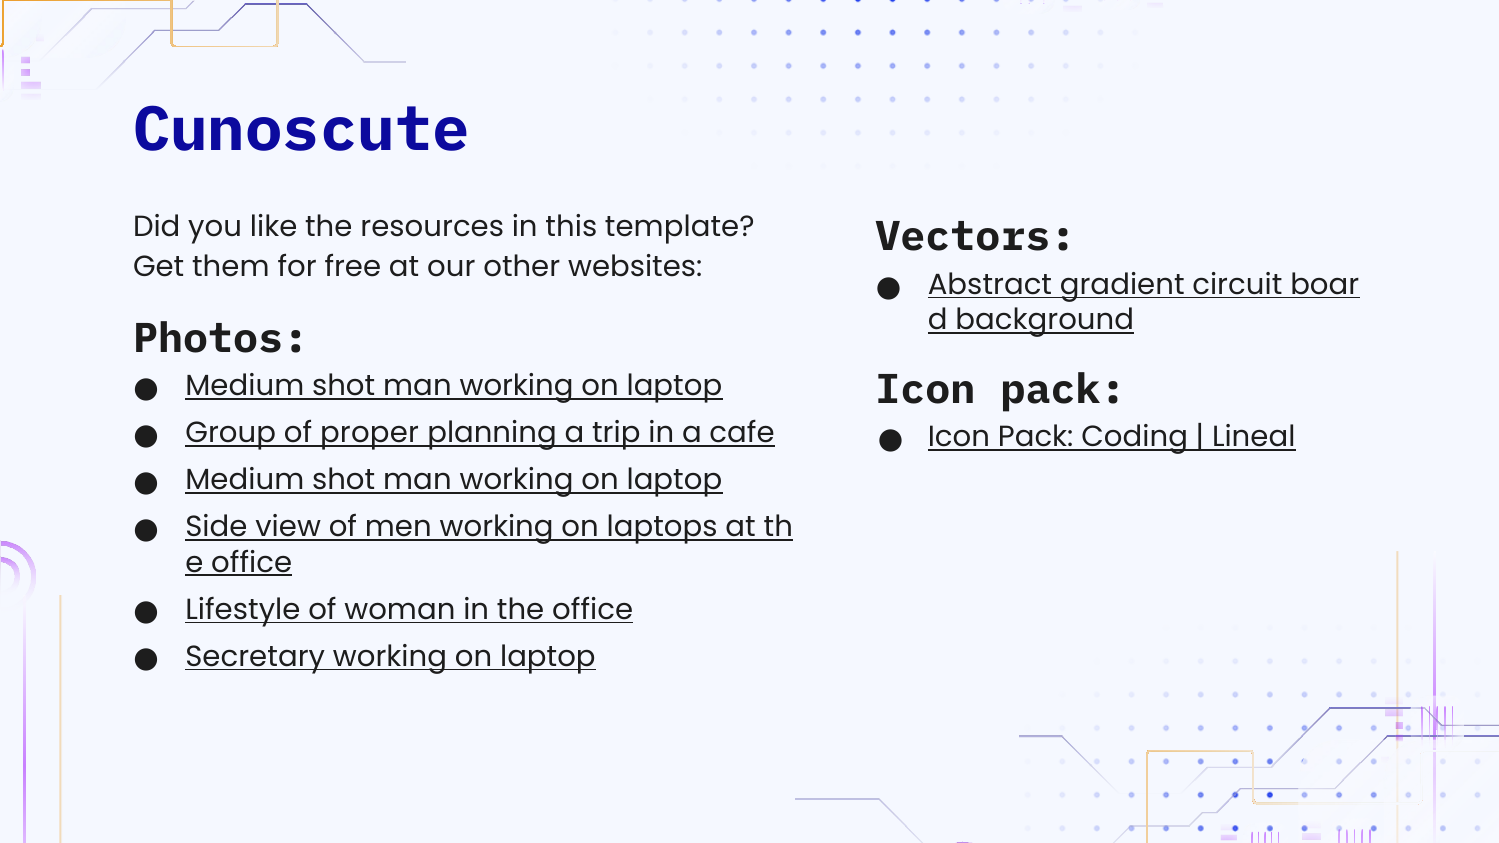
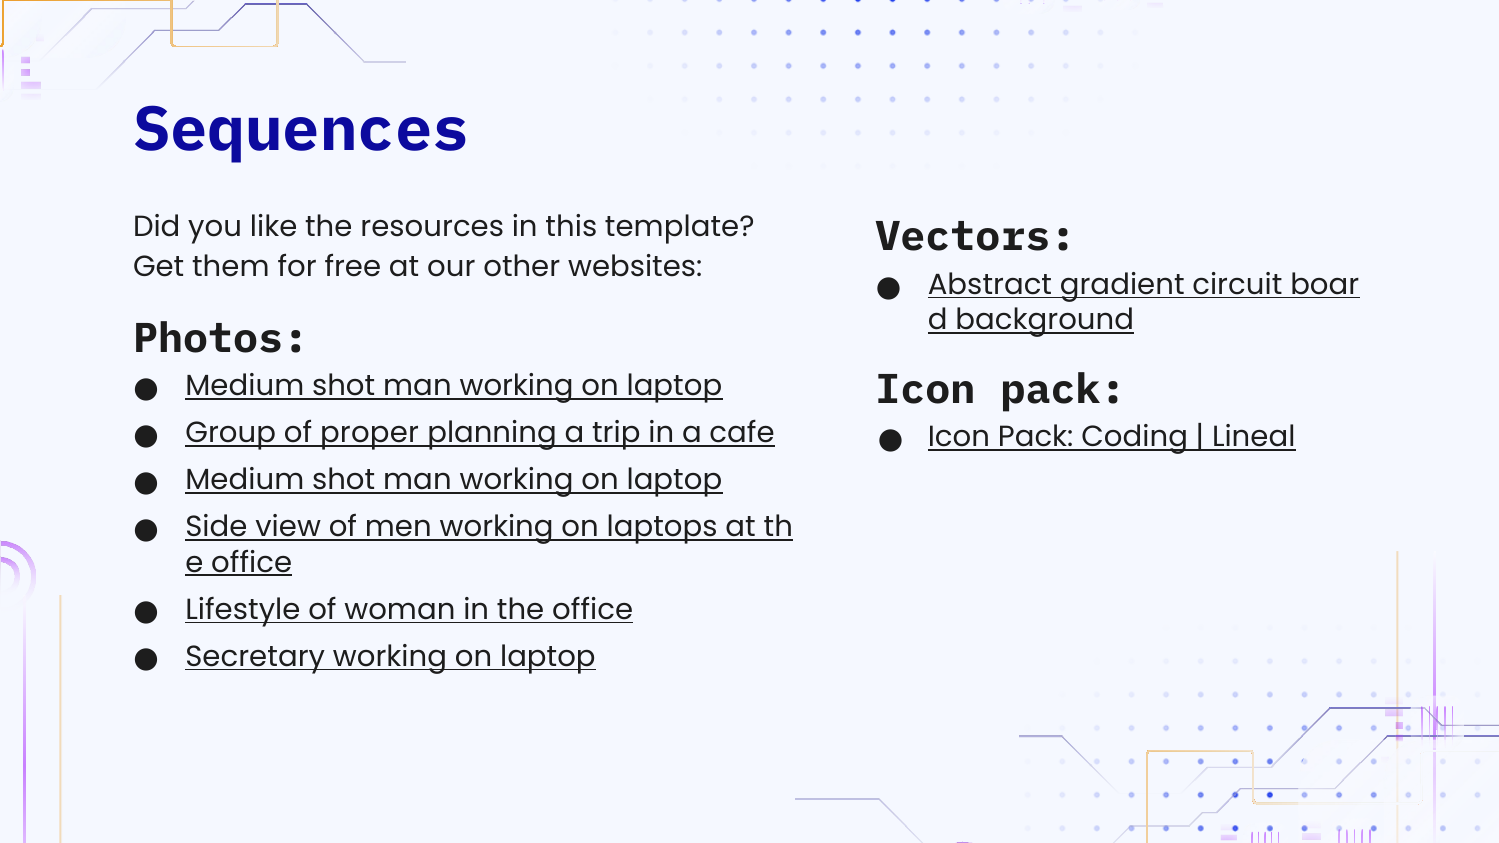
Cunoscute: Cunoscute -> Sequences (302, 130)
